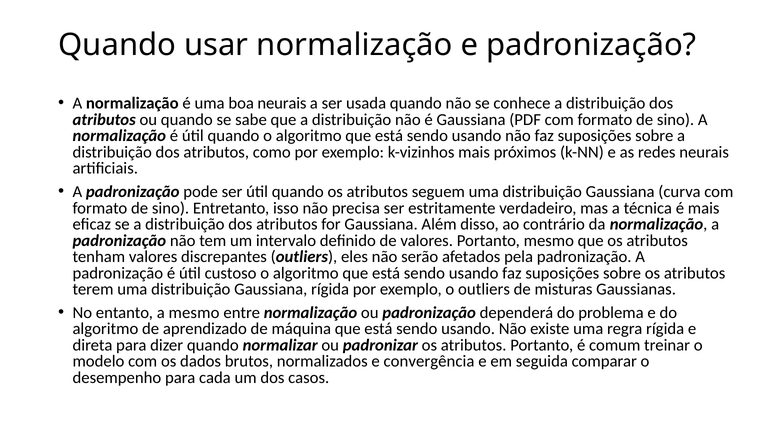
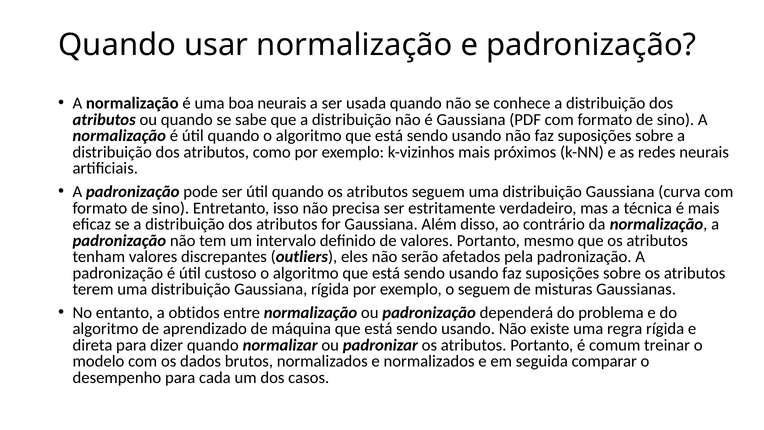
o outliers: outliers -> seguem (484, 289)
a mesmo: mesmo -> obtidos (194, 312)
e convergência: convergência -> normalizados (429, 361)
